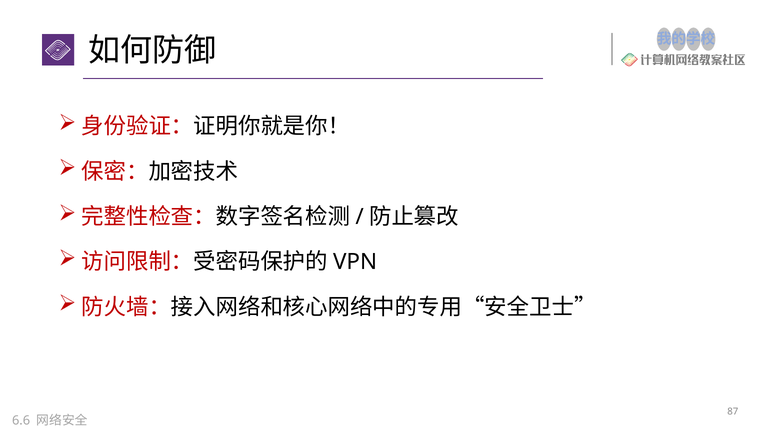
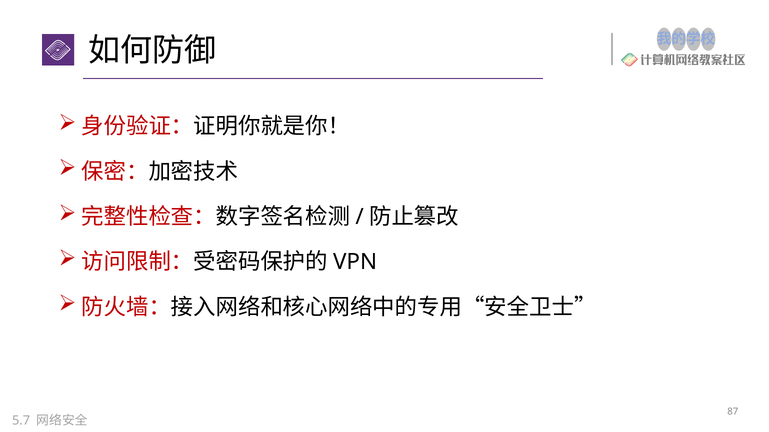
6.6: 6.6 -> 5.7 (21, 421)
